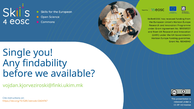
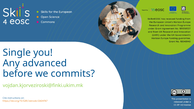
findability: findability -> advanced (45, 63)
available: available -> commits (73, 74)
